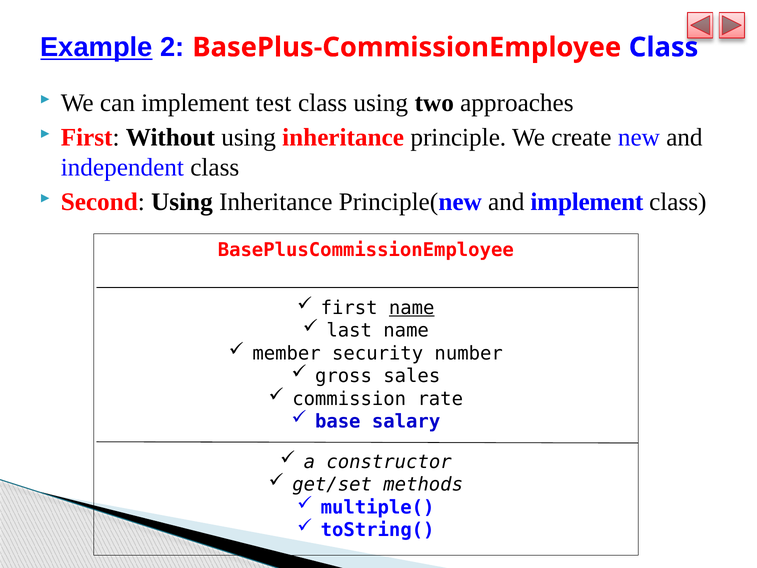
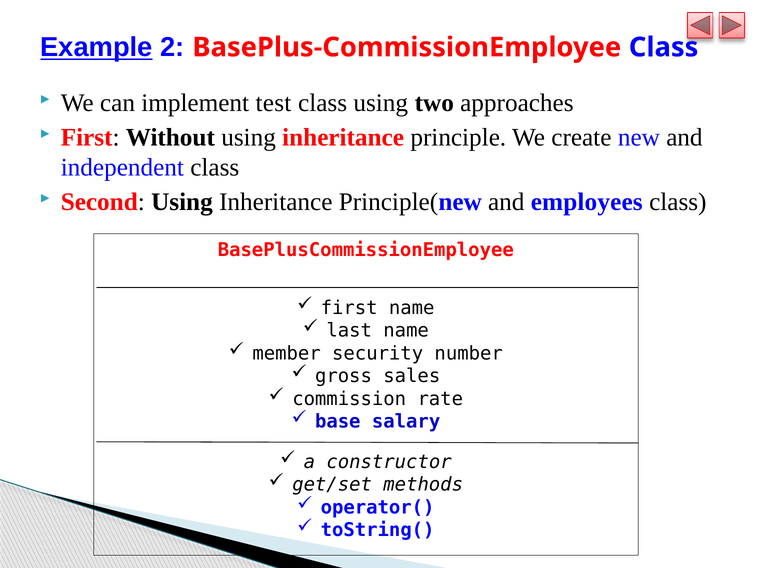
and implement: implement -> employees (587, 202)
name underline: present -> none (412, 308)
multiple(: multiple( -> operator( (378, 507)
